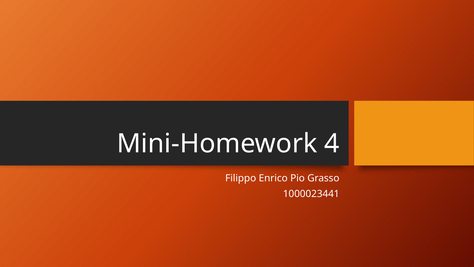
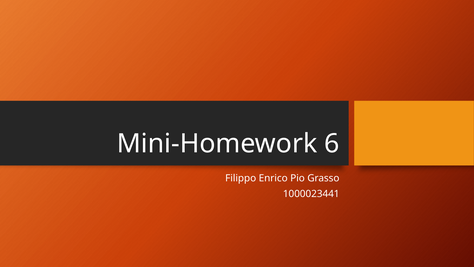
4: 4 -> 6 (332, 143)
